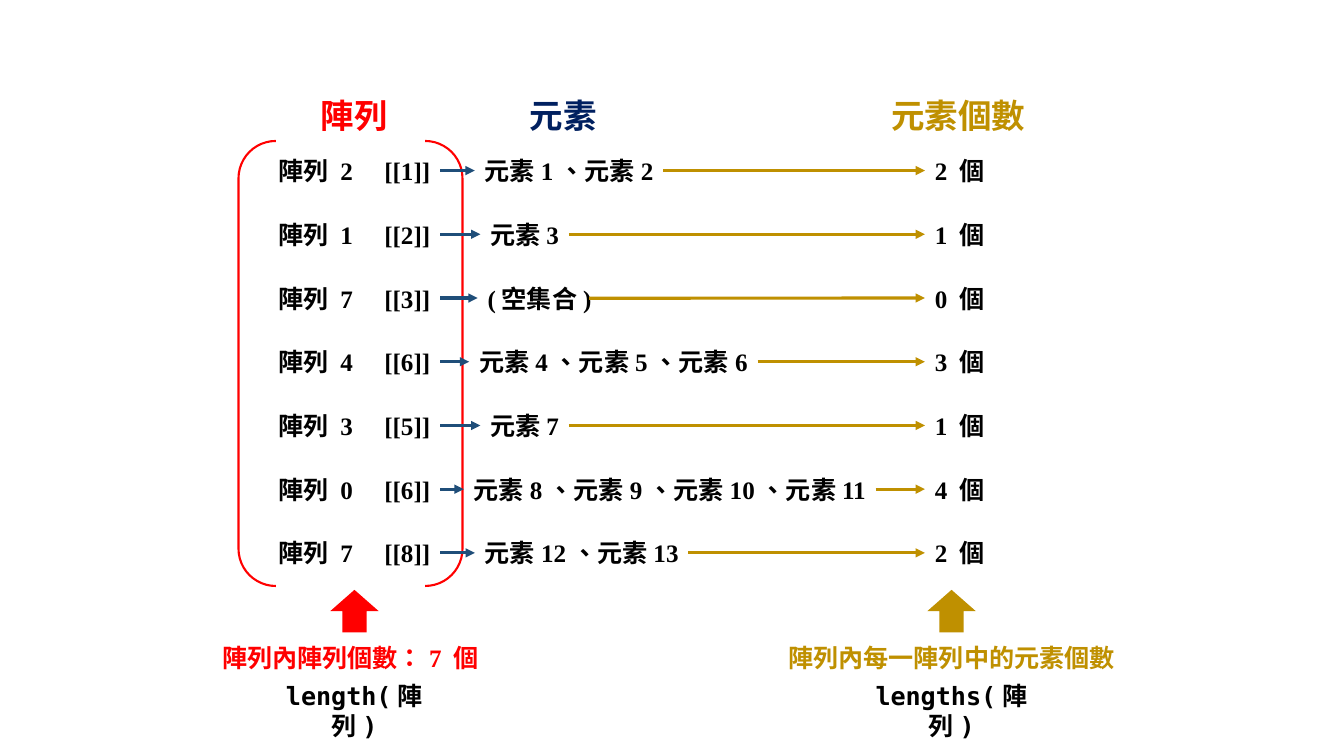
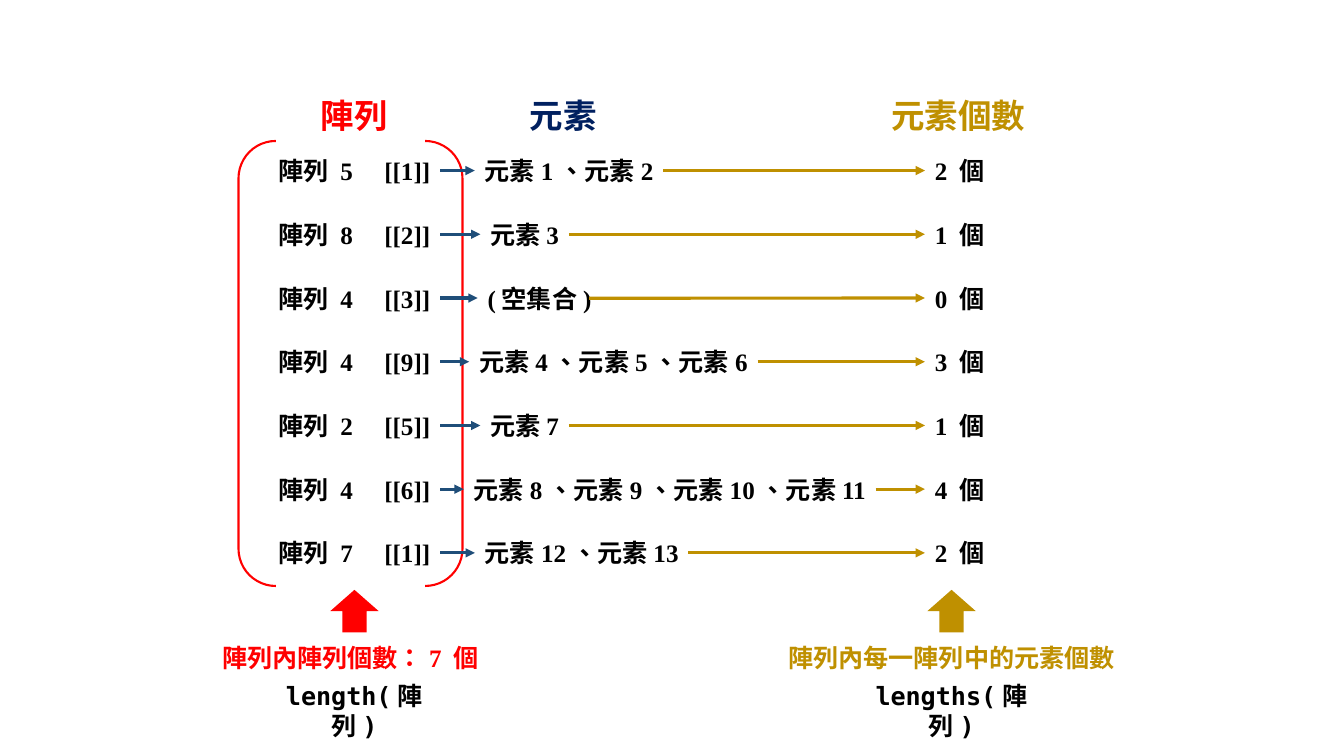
2: 2 -> 5 (347, 172)
1: 1 -> 8 (347, 236)
7: 7 -> 4 (347, 300)
4 6: 6 -> 9 (407, 364)
3: 3 -> 2 (347, 427)
0: 0 -> 4 (347, 491)
7 8: 8 -> 1 (407, 555)
